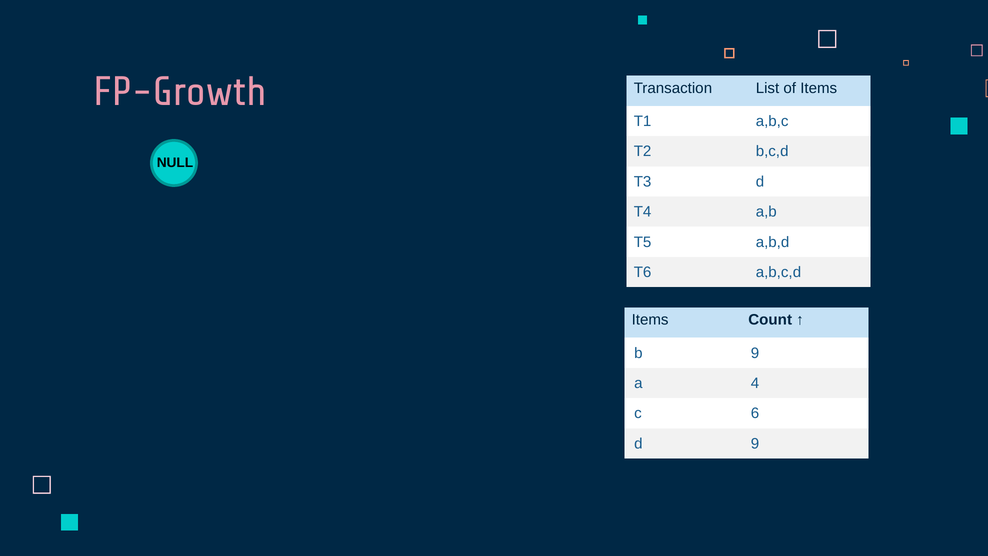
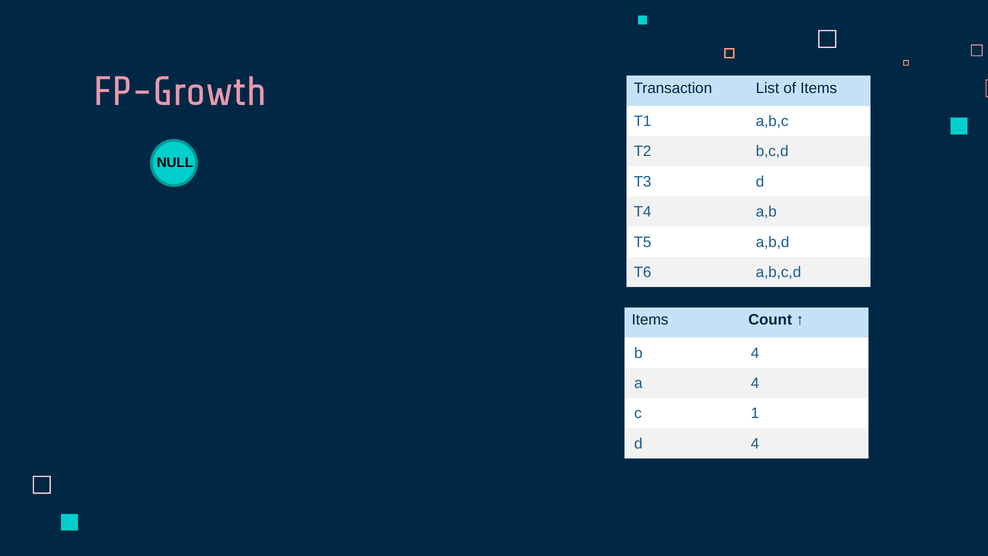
b 9: 9 -> 4 (755, 353)
6: 6 -> 1 (755, 413)
d 9: 9 -> 4 (755, 443)
